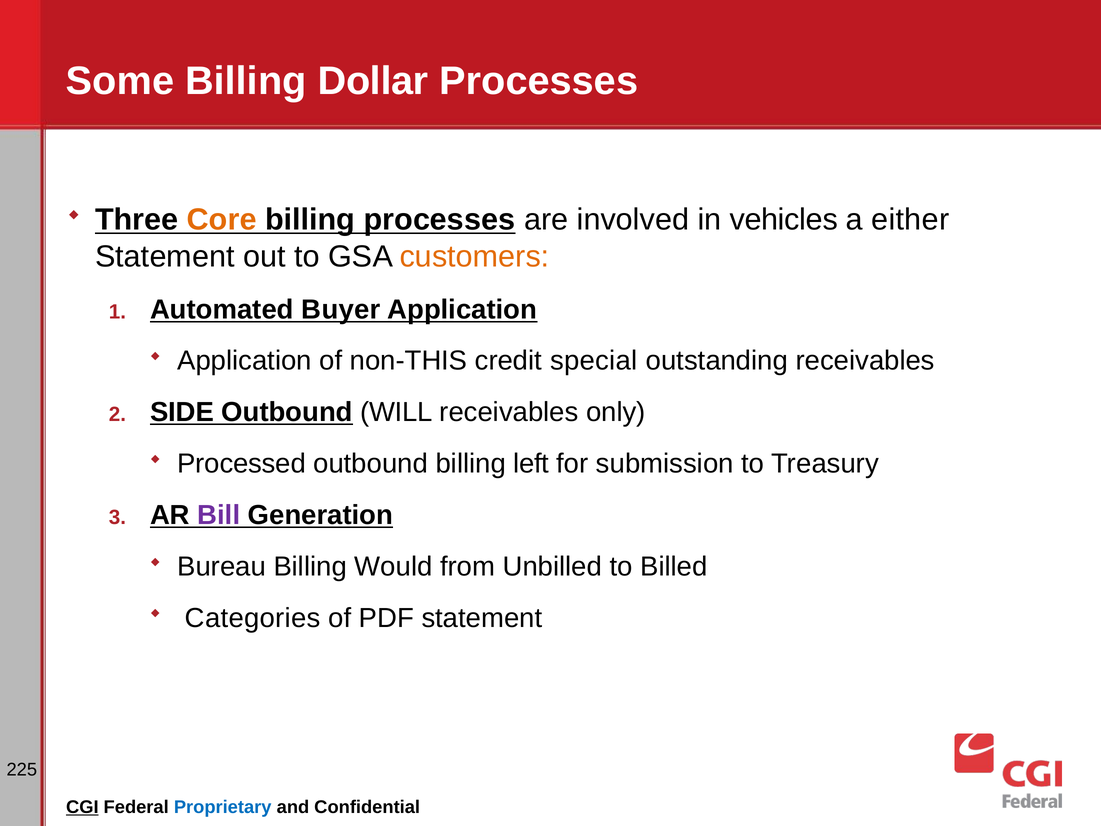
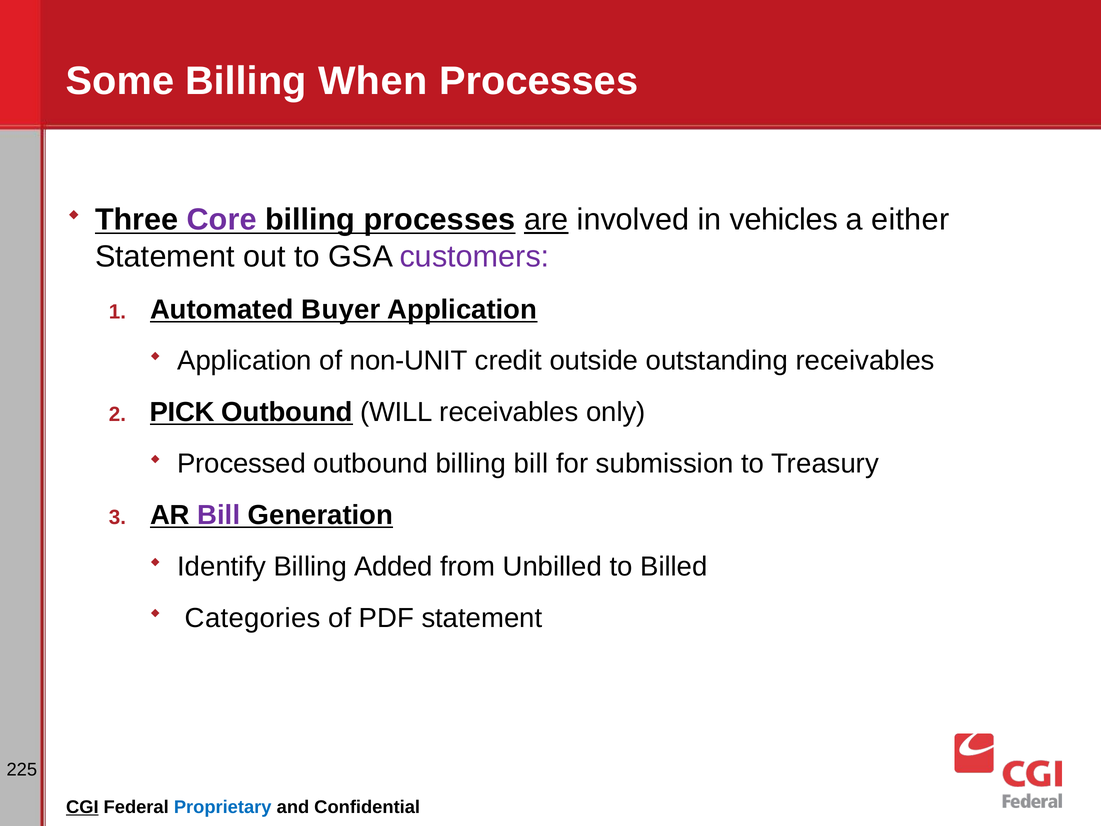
Dollar: Dollar -> When (373, 81)
Core colour: orange -> purple (222, 220)
are underline: none -> present (546, 220)
customers colour: orange -> purple (474, 256)
non-THIS: non-THIS -> non-UNIT (409, 361)
special: special -> outside (594, 361)
SIDE: SIDE -> PICK (182, 412)
billing left: left -> bill (531, 464)
Bureau: Bureau -> Identify (222, 566)
Would: Would -> Added (394, 566)
